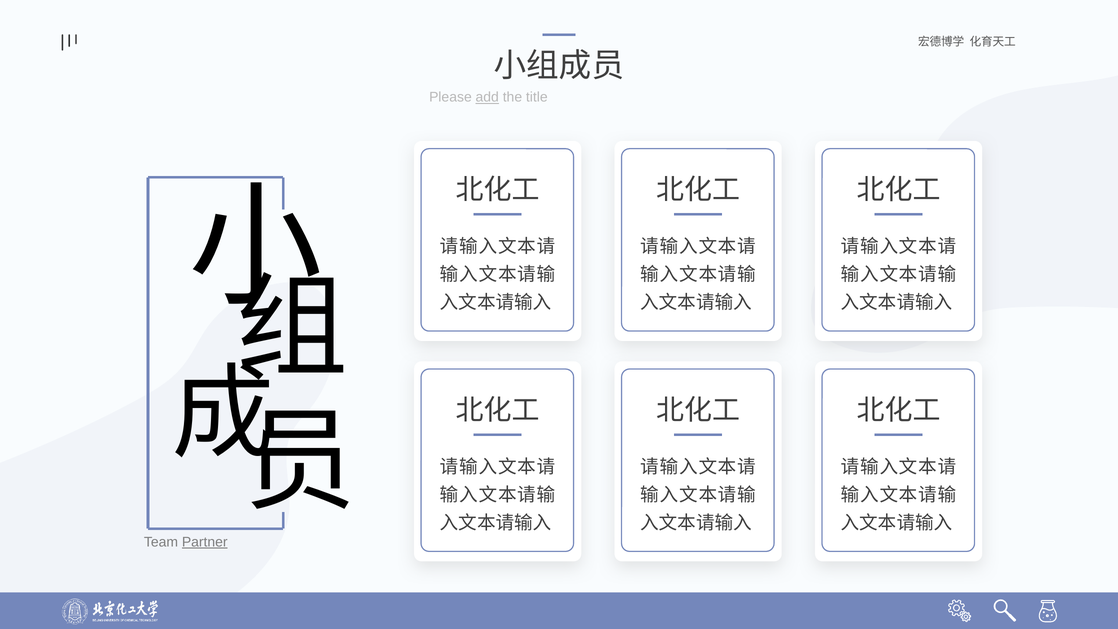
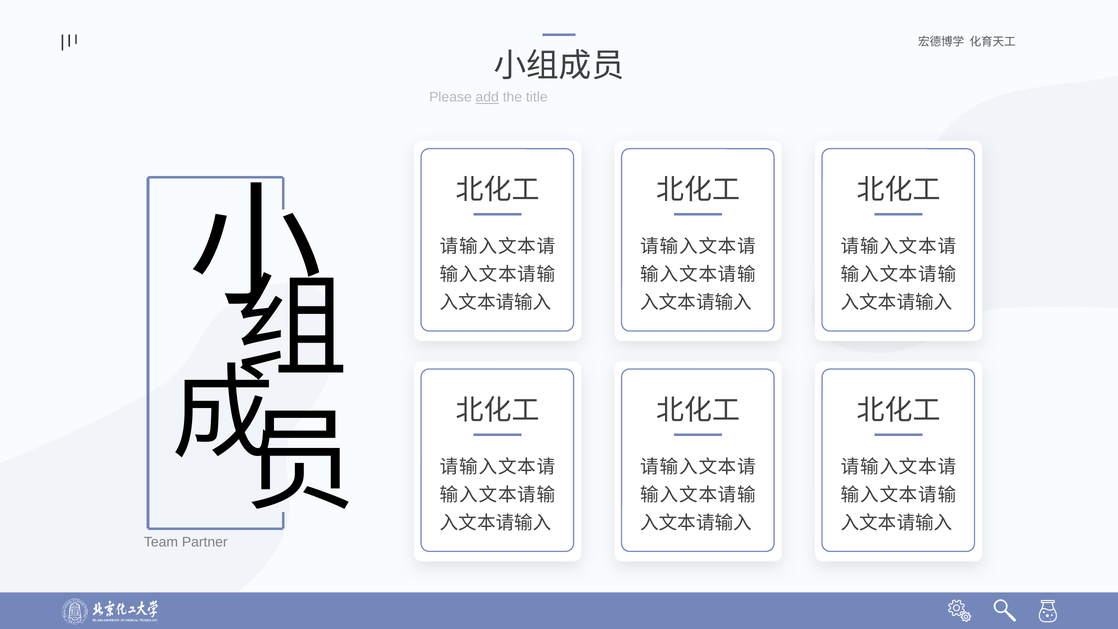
Partner underline: present -> none (205, 542)
